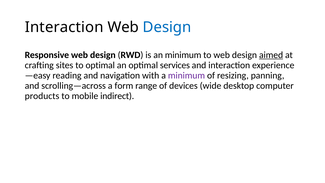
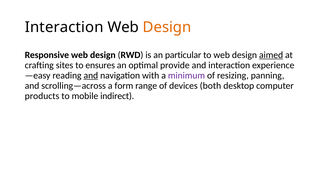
Design colour: blue -> orange (167, 27)
an minimum: minimum -> particular (183, 55)
to optimal: optimal -> ensures (100, 65)
services: services -> provide (175, 65)
and underline: none -> present (91, 75)
wide: wide -> both (210, 86)
